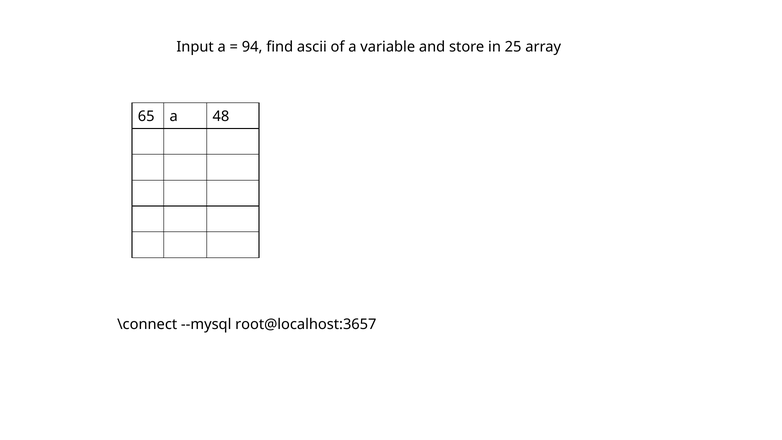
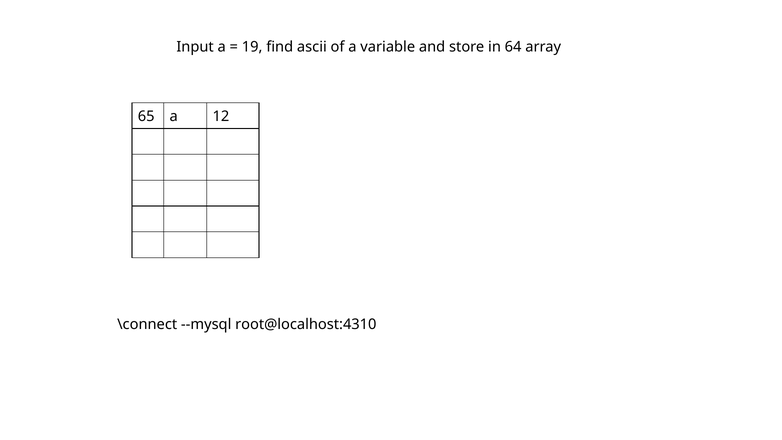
94: 94 -> 19 (252, 47)
25: 25 -> 64 (513, 47)
48: 48 -> 12 (221, 116)
root@localhost:3657: root@localhost:3657 -> root@localhost:4310 (306, 324)
